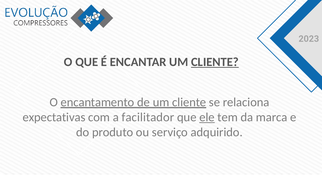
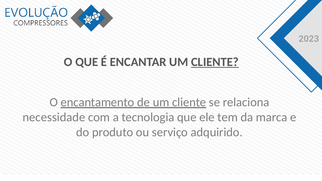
expectativas: expectativas -> necessidade (54, 117)
facilitador: facilitador -> tecnologia (148, 117)
ele underline: present -> none (207, 117)
